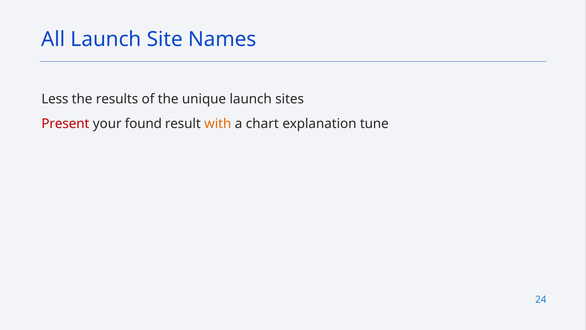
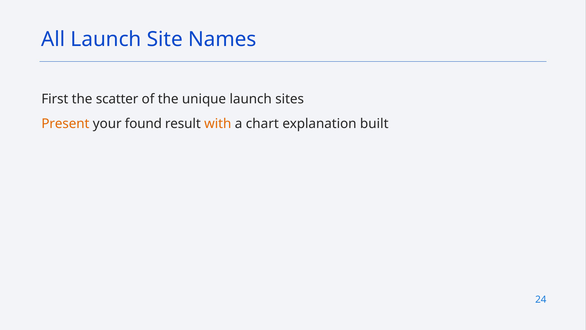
Less: Less -> First (55, 99)
results: results -> scatter (117, 99)
Present colour: red -> orange (65, 124)
tune: tune -> built (374, 124)
